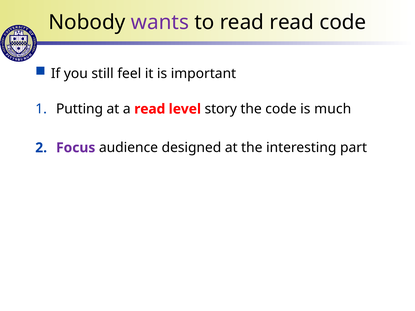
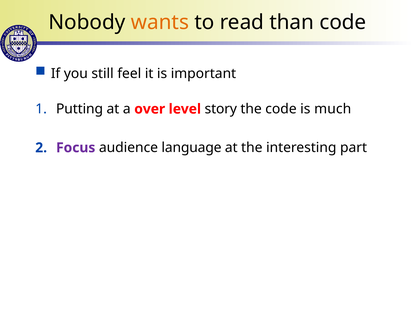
wants colour: purple -> orange (160, 22)
read read: read -> than (292, 22)
a read: read -> over (150, 109)
designed: designed -> language (192, 148)
